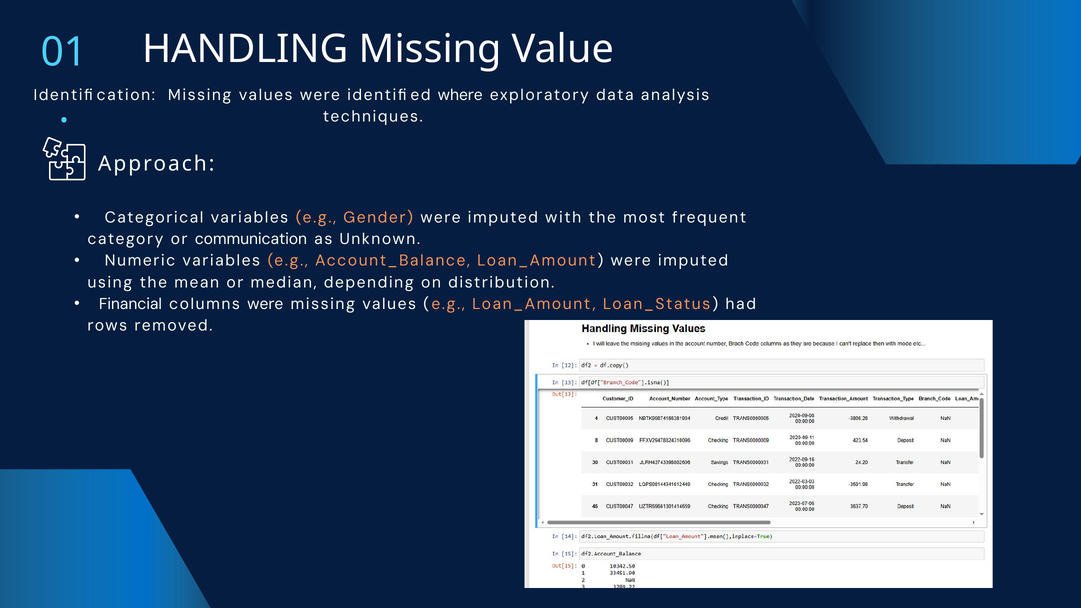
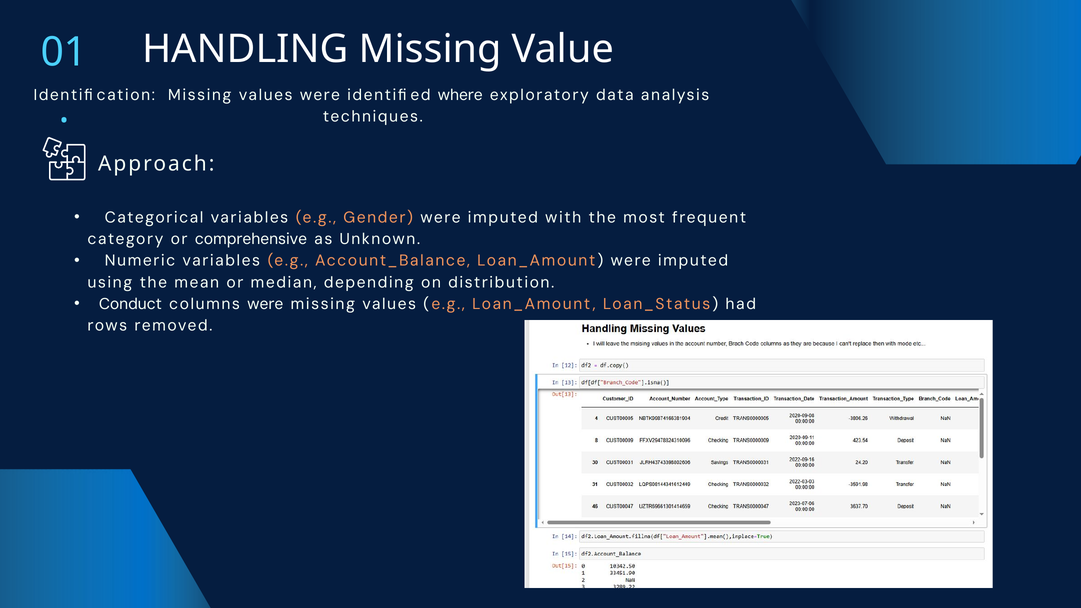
communication: communication -> comprehensive (251, 239)
Financial: Financial -> Conduct (130, 304)
